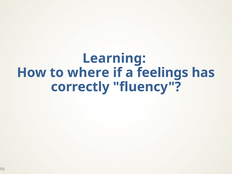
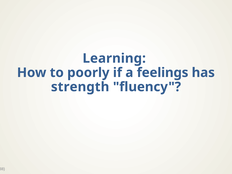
where: where -> poorly (88, 73)
correctly: correctly -> strength (80, 87)
